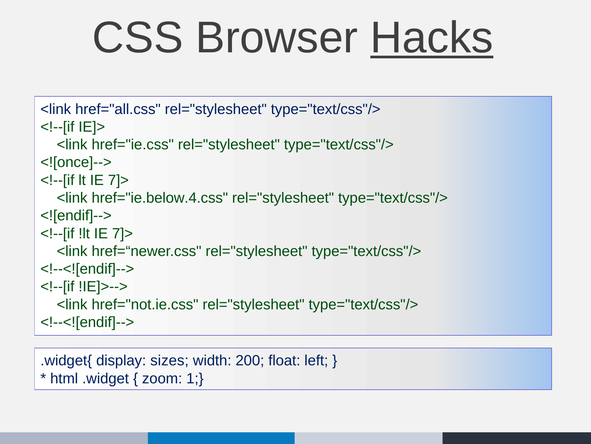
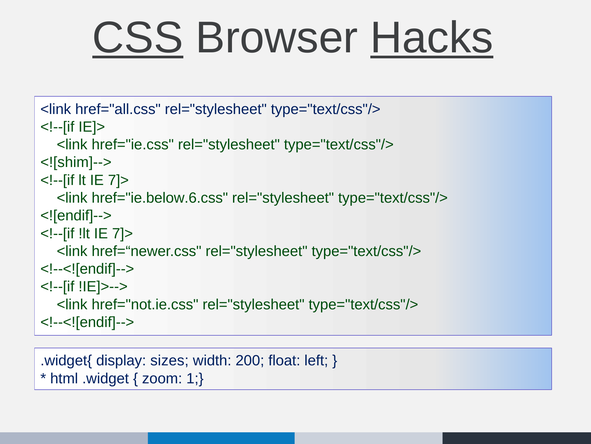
CSS underline: none -> present (138, 38)
<![once]-->: <![once]--> -> <![shim]--> (76, 162)
href="ie.below.4.css: href="ie.below.4.css -> href="ie.below.6.css (160, 198)
